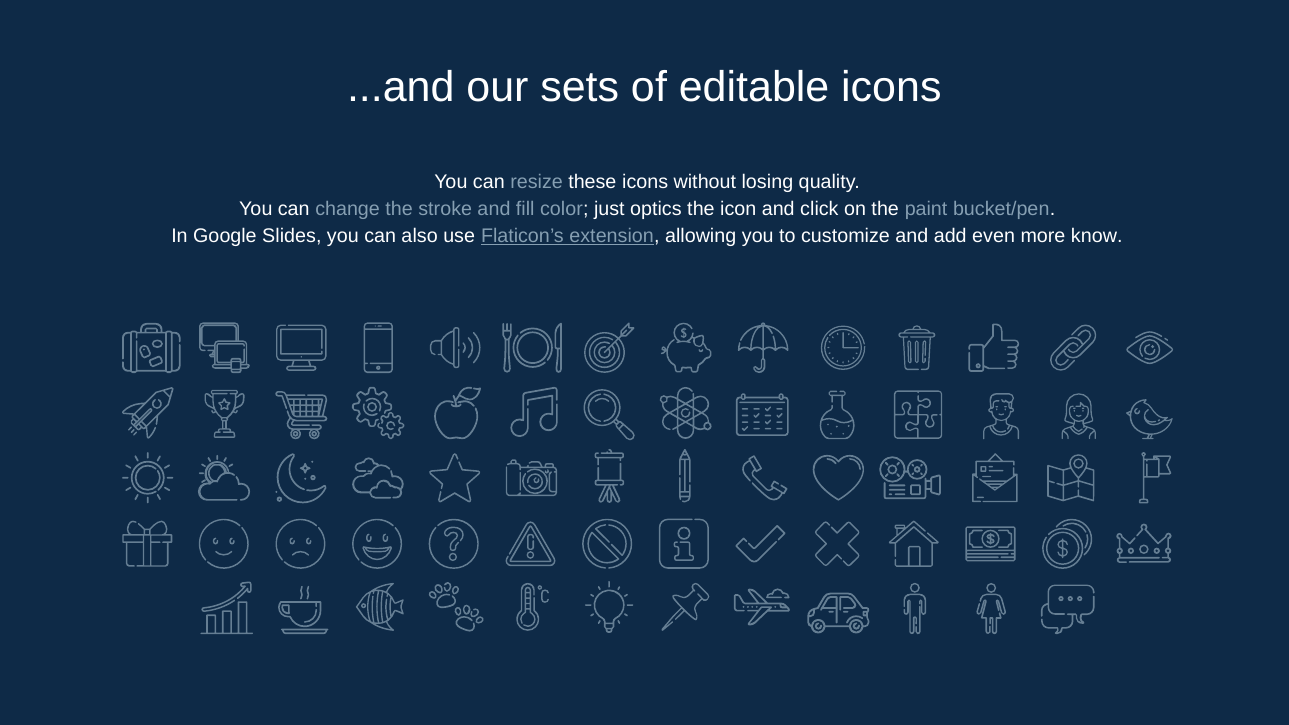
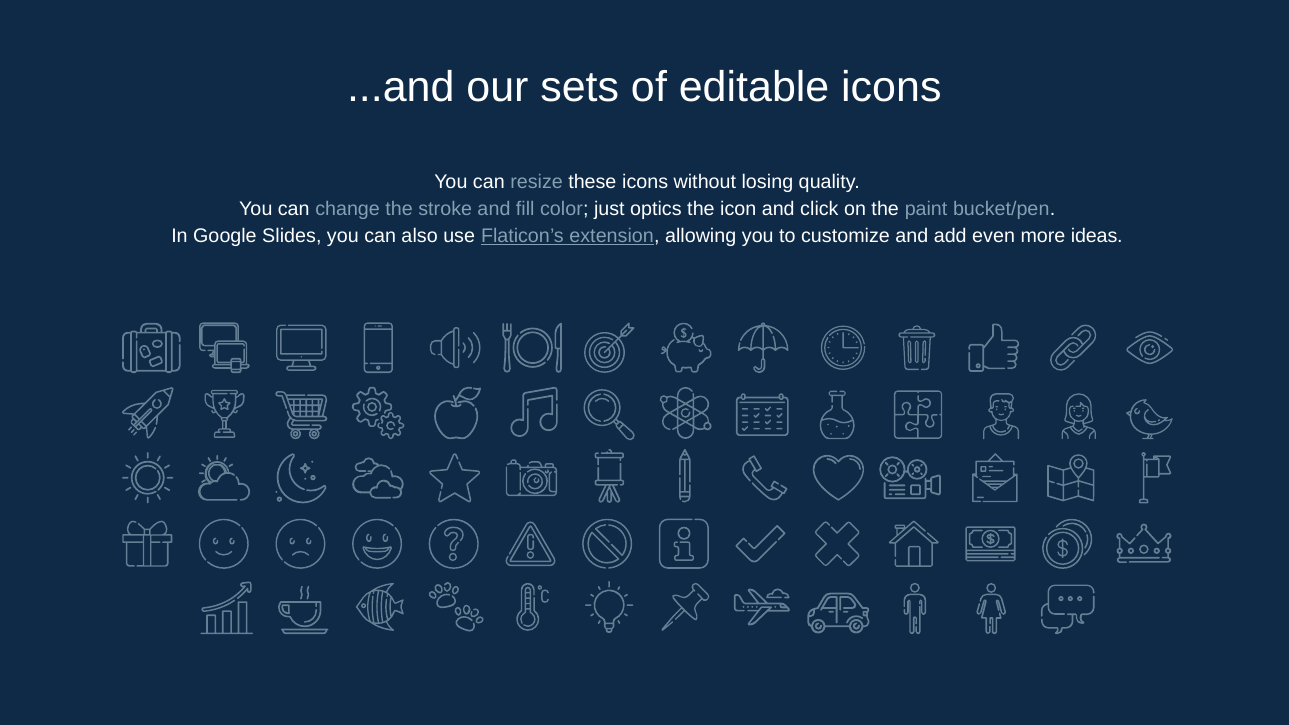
know: know -> ideas (1097, 236)
